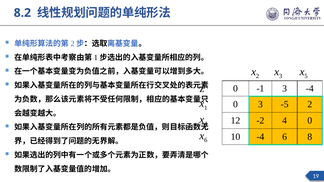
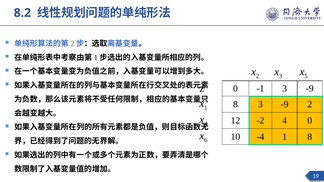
-1 3 -4: -4 -> -9 (310, 89)
0: 0 -> 8 (235, 104)
-5: -5 -> -9 (285, 104)
-4 6: 6 -> 1 (285, 137)
